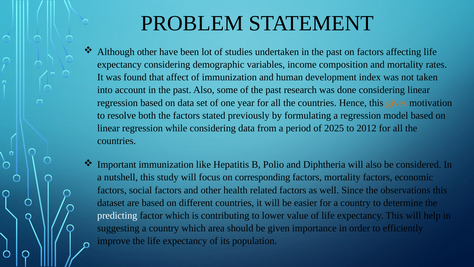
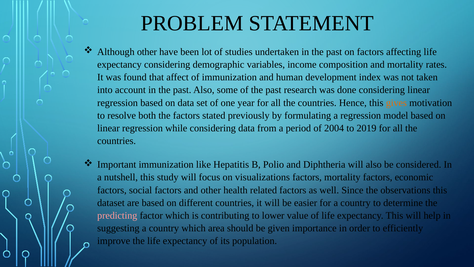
2025: 2025 -> 2004 (334, 128)
2012: 2012 -> 2019 (366, 128)
corresponding: corresponding -> visualizations (262, 177)
predicting colour: white -> pink (117, 215)
